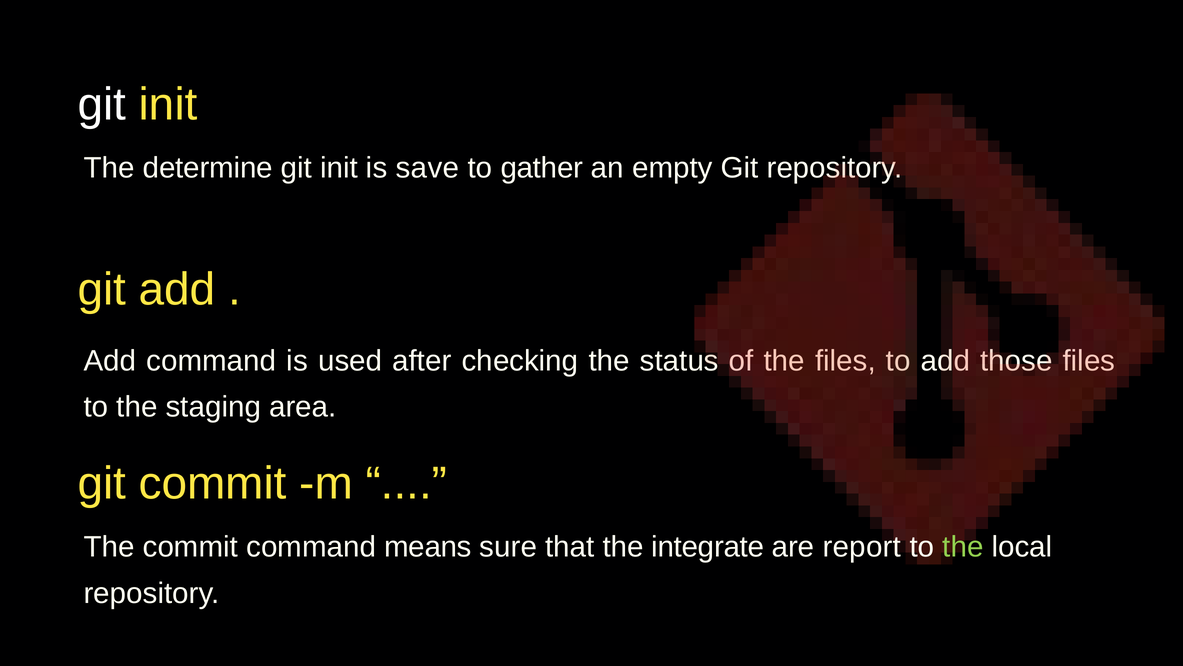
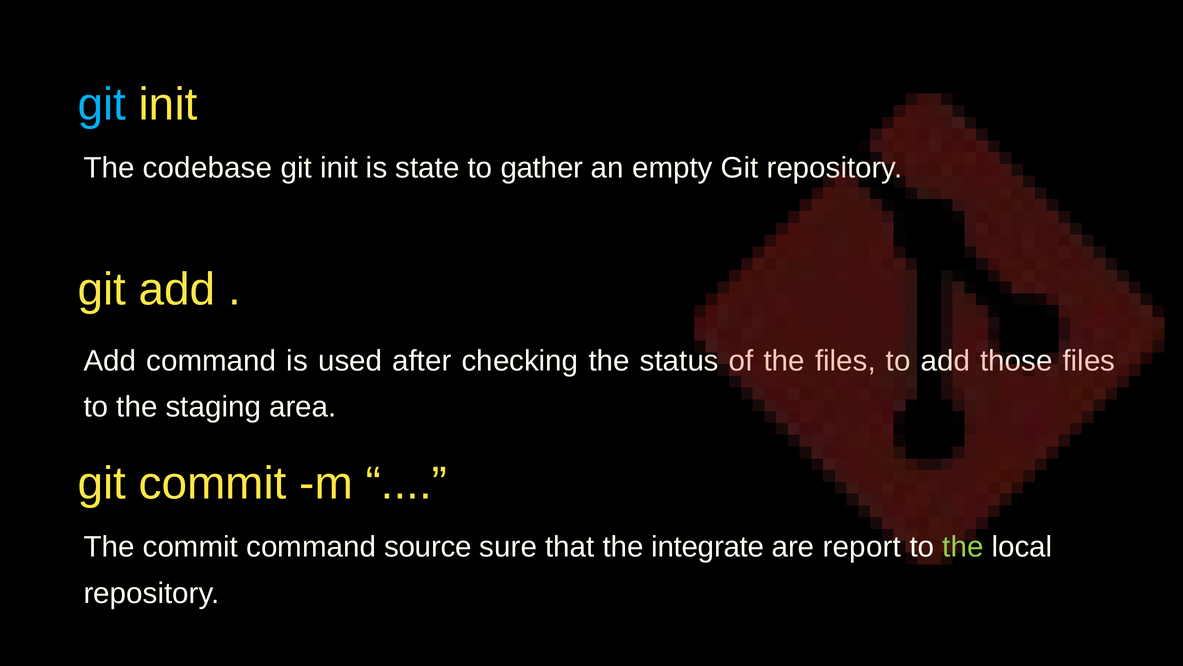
git colour: white -> light blue (102, 105)
determine: determine -> codebase (208, 168)
save: save -> state (427, 168)
means: means -> source (428, 547)
